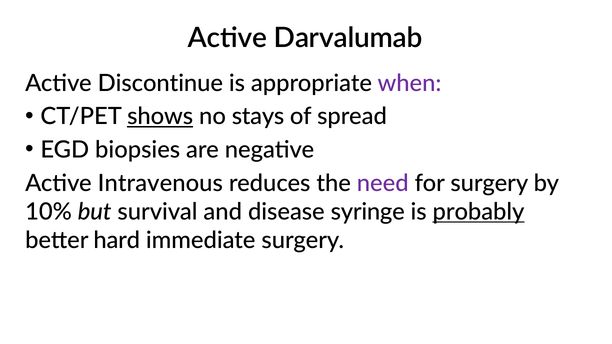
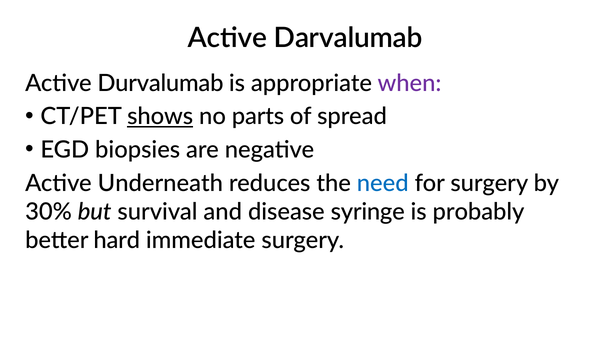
Discontinue: Discontinue -> Durvalumab (160, 83)
stays: stays -> parts (258, 117)
Intravenous: Intravenous -> Underneath (160, 183)
need colour: purple -> blue (383, 183)
10%: 10% -> 30% (49, 212)
probably underline: present -> none (478, 212)
